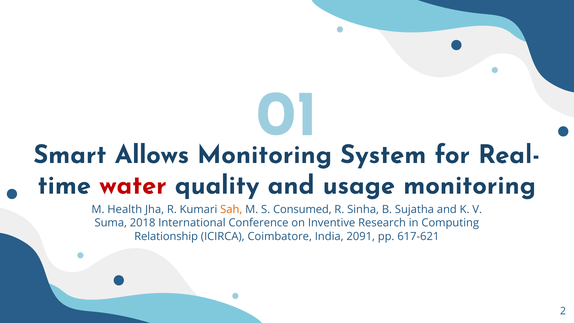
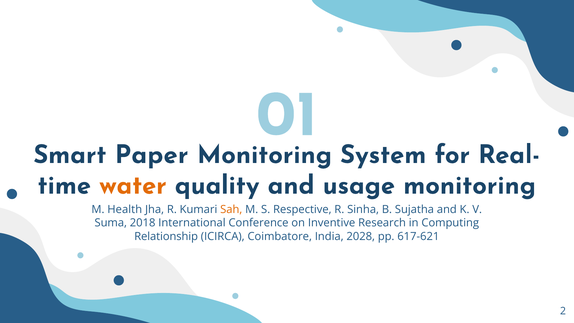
Allows: Allows -> Paper (152, 155)
water colour: red -> orange (133, 185)
Consumed: Consumed -> Respective (302, 209)
2091: 2091 -> 2028 (361, 236)
